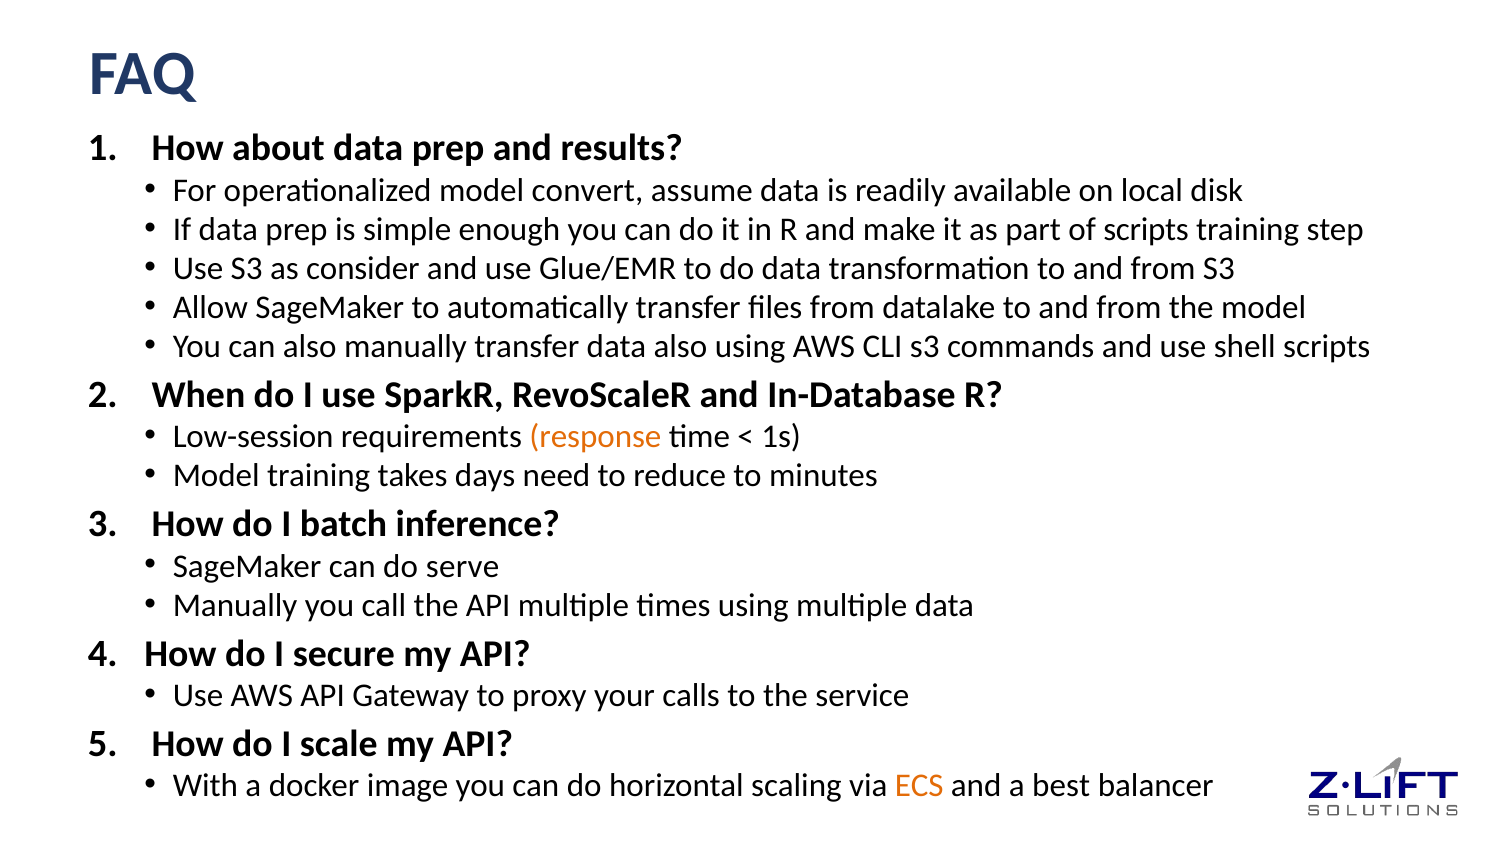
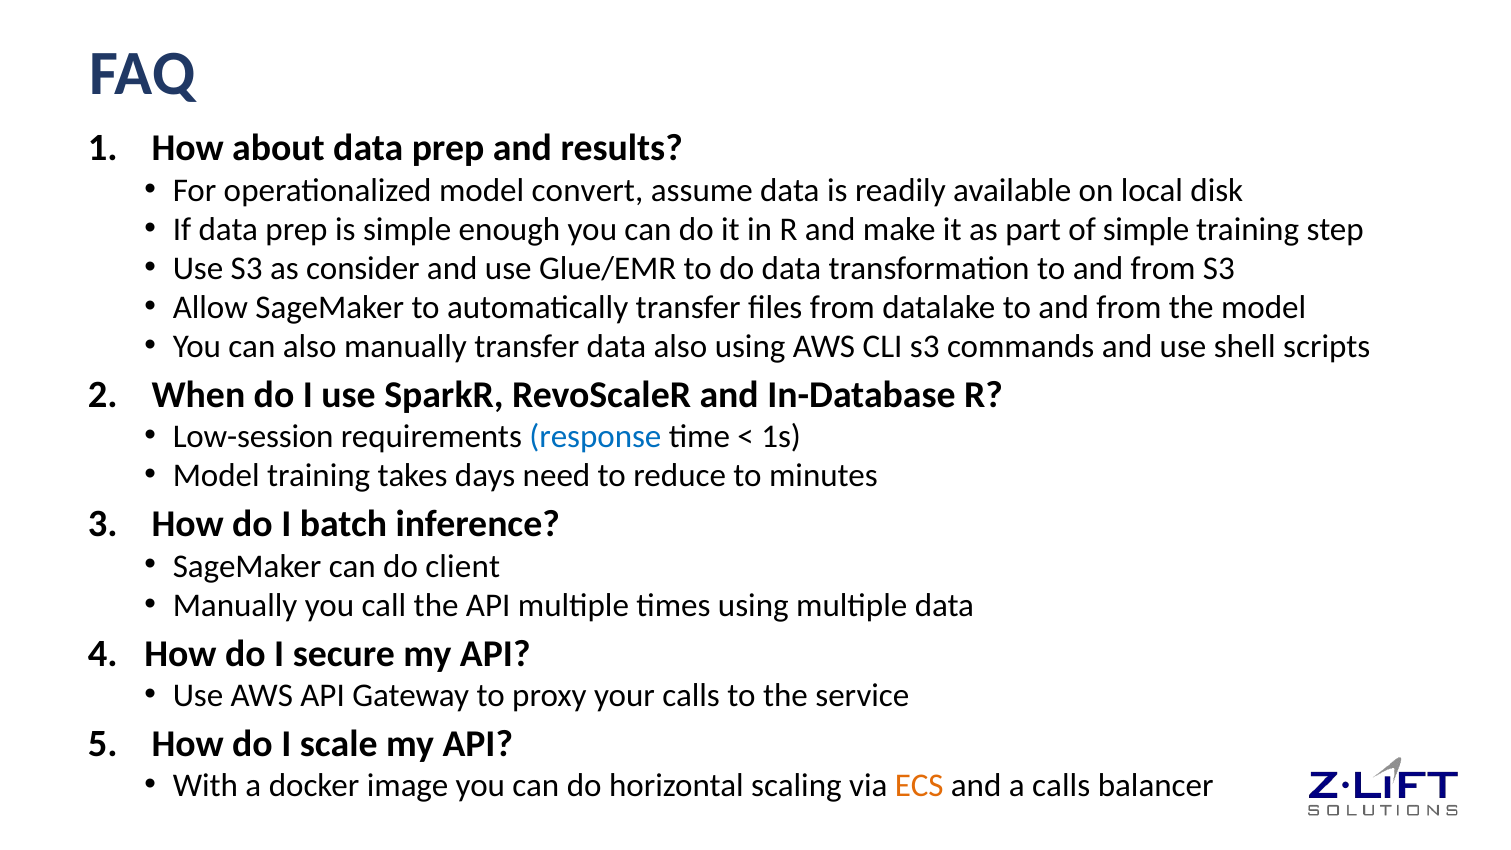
of scripts: scripts -> simple (1146, 229)
response colour: orange -> blue (595, 437)
serve: serve -> client (463, 566)
a best: best -> calls (1061, 785)
